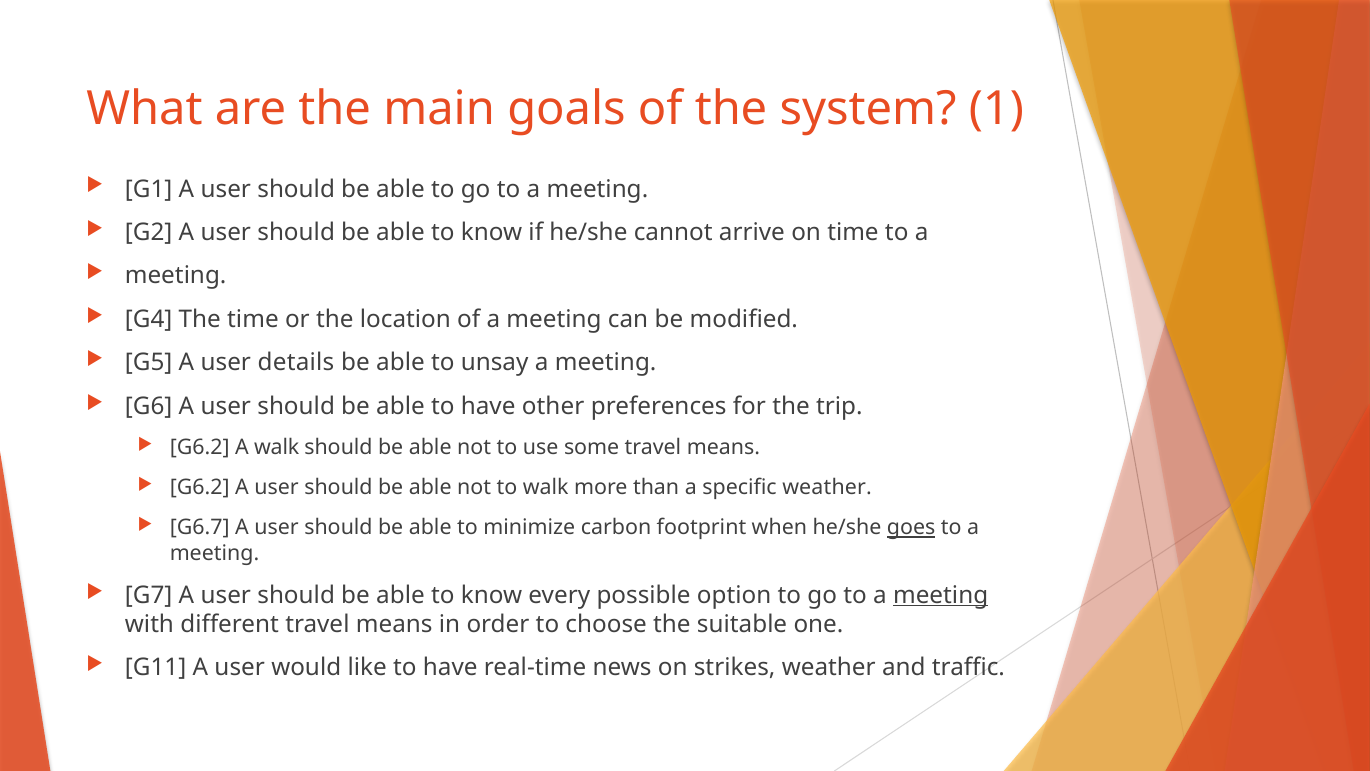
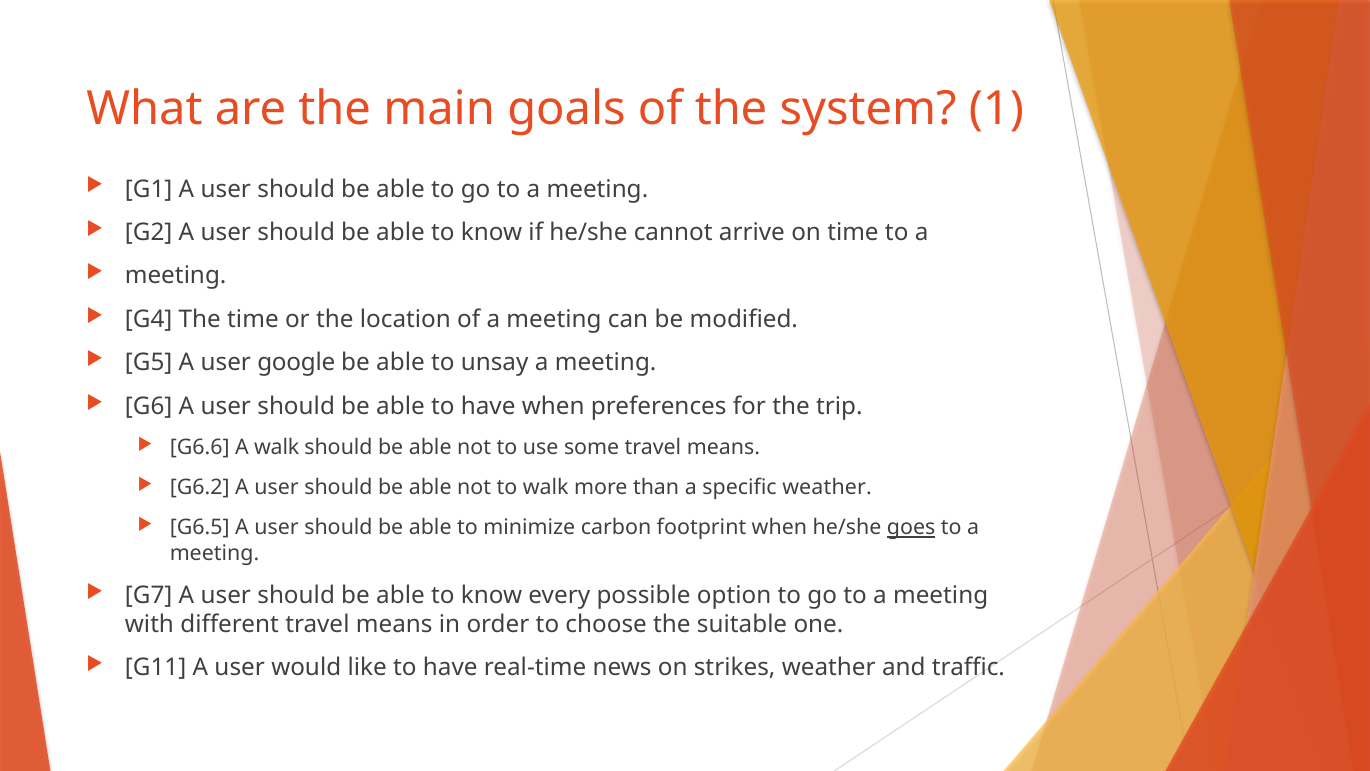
details: details -> google (296, 363)
have other: other -> when (553, 406)
G6.2: G6.2 -> G6.6 (200, 447)
G6.7: G6.7 -> G6.5 (200, 527)
meeting underline: present -> none (941, 595)
